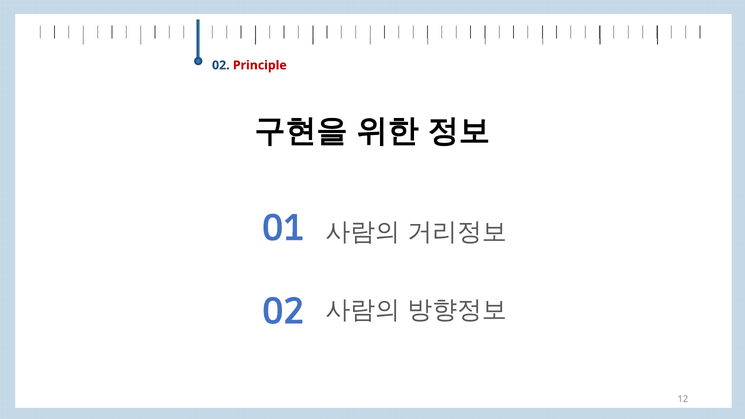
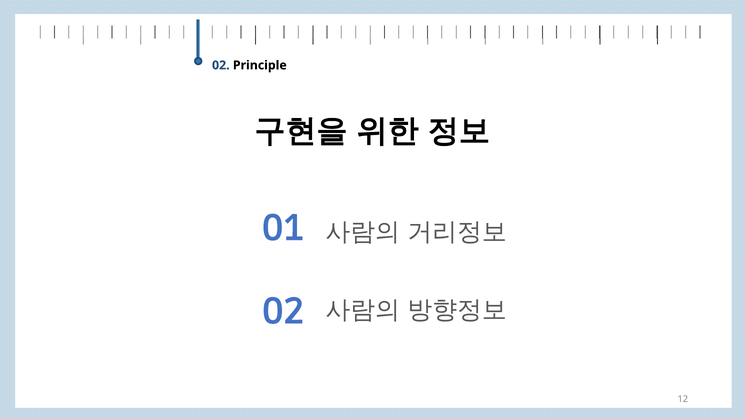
Principle colour: red -> black (260, 65)
